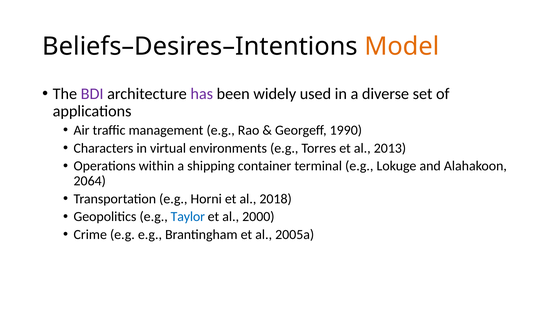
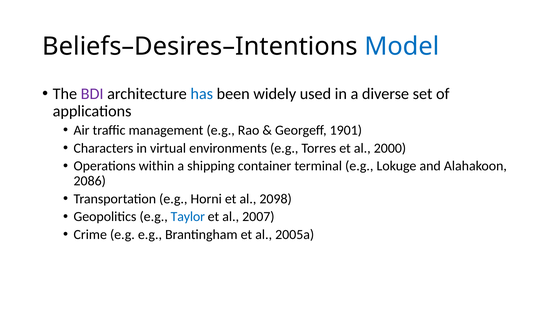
Model colour: orange -> blue (402, 47)
has colour: purple -> blue (202, 94)
1990: 1990 -> 1901 (346, 130)
2013: 2013 -> 2000 (390, 148)
2064: 2064 -> 2086 (90, 181)
2018: 2018 -> 2098 (276, 199)
2000: 2000 -> 2007 (258, 217)
